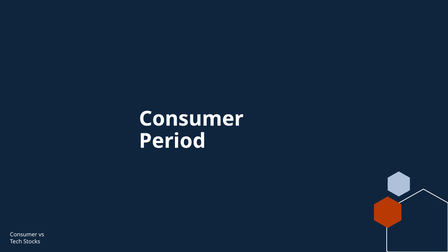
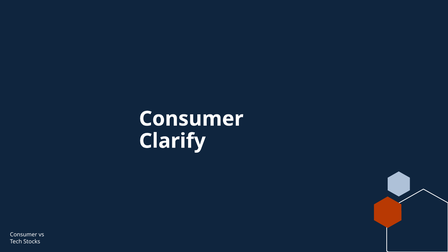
Period: Period -> Clarify (172, 141)
